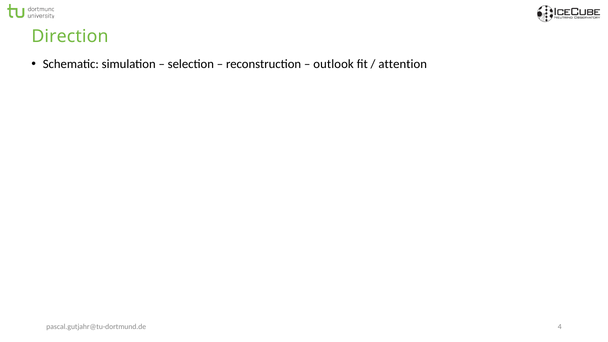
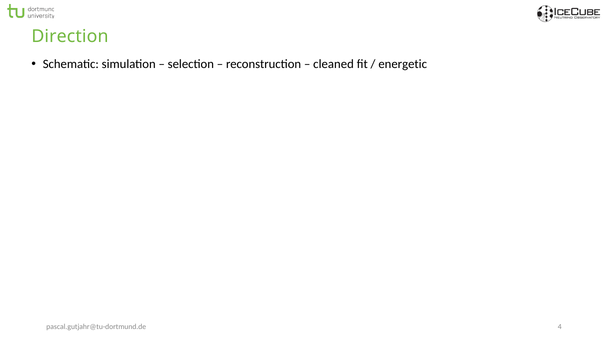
outlook: outlook -> cleaned (334, 64)
attention: attention -> energetic (403, 64)
